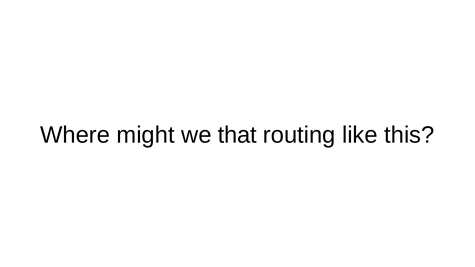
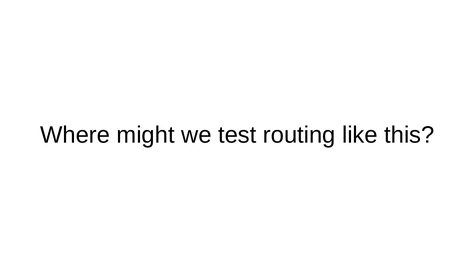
that: that -> test (237, 135)
